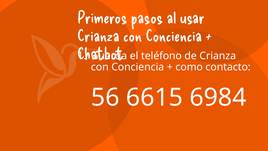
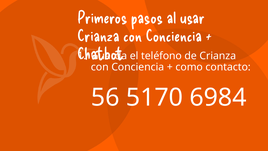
6615: 6615 -> 5170 (155, 97)
